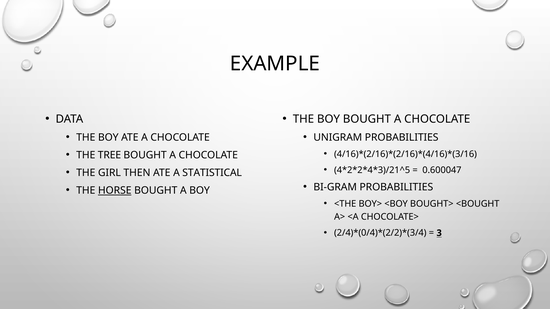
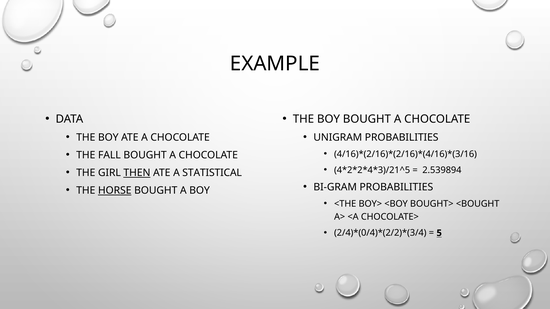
TREE: TREE -> FALL (109, 155)
0.600047: 0.600047 -> 2.539894 (442, 170)
THEN underline: none -> present (137, 173)
3: 3 -> 5 (439, 233)
